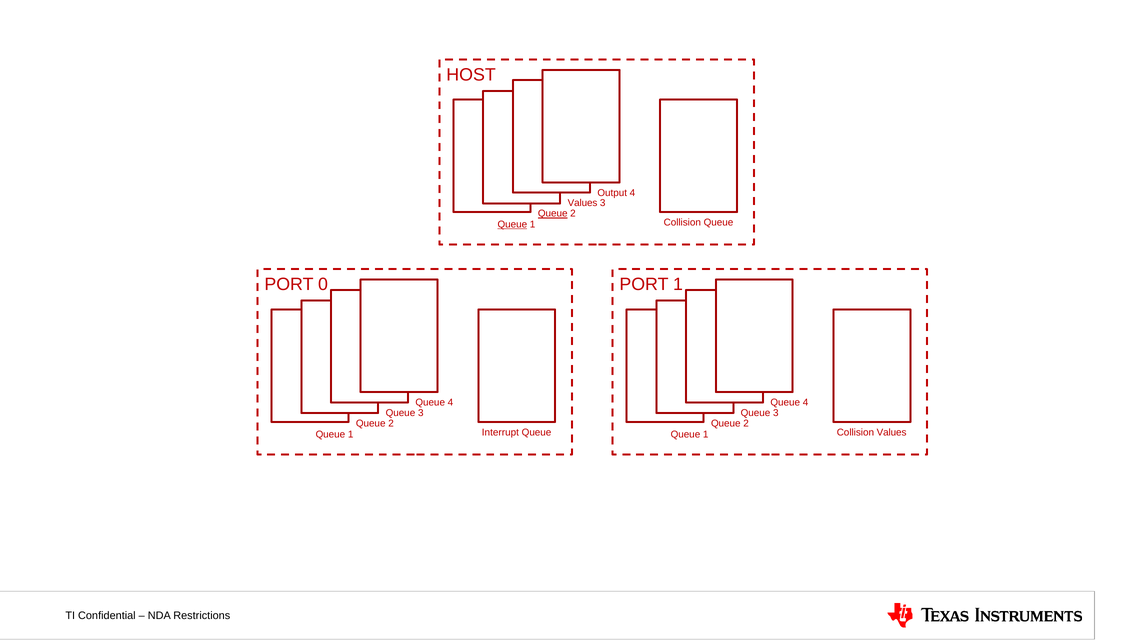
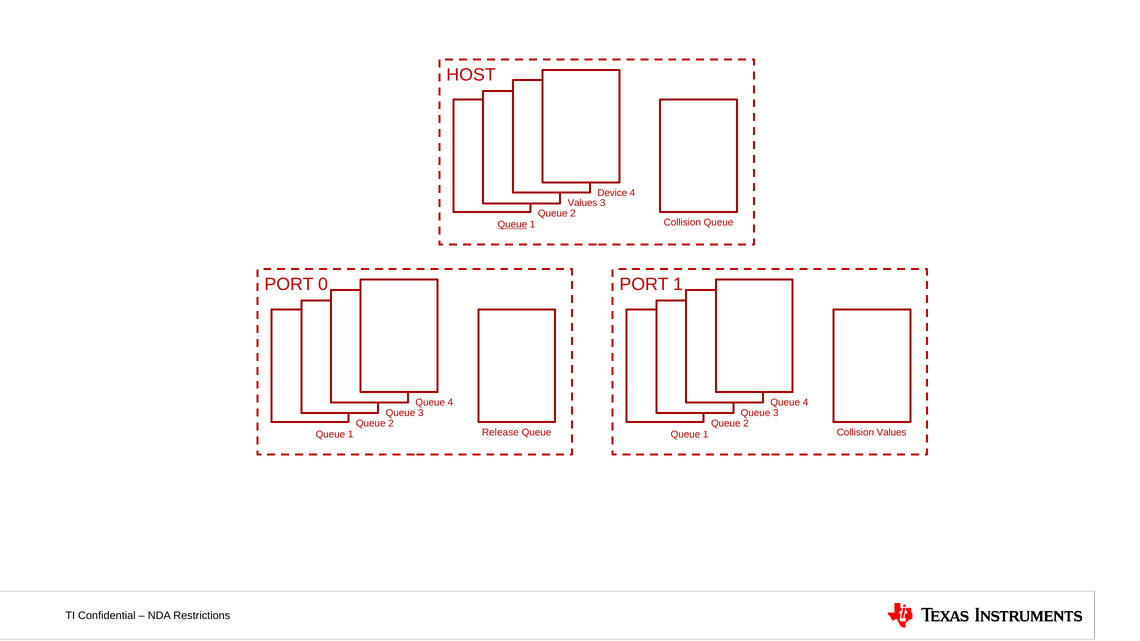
Output: Output -> Device (612, 193)
Queue underline: present -> none (553, 214)
Interrupt: Interrupt -> Release (500, 433)
